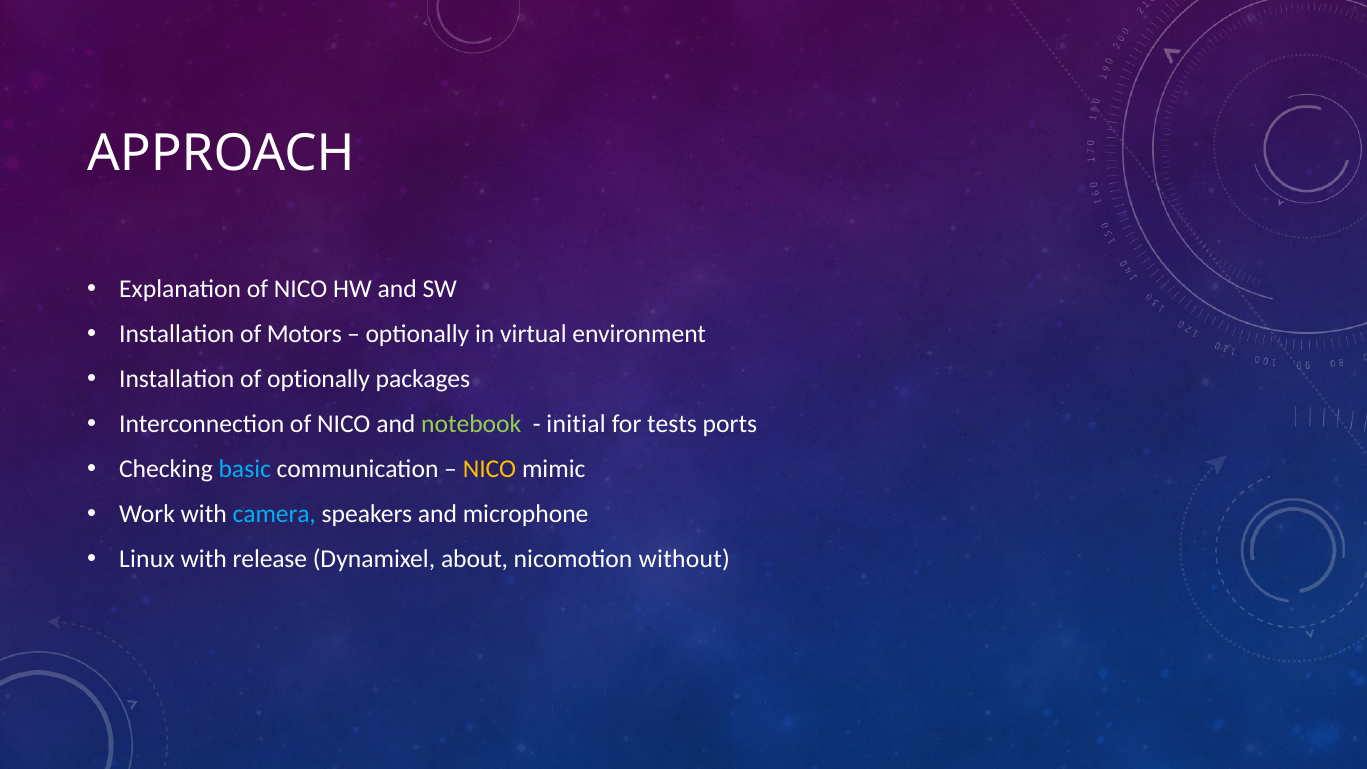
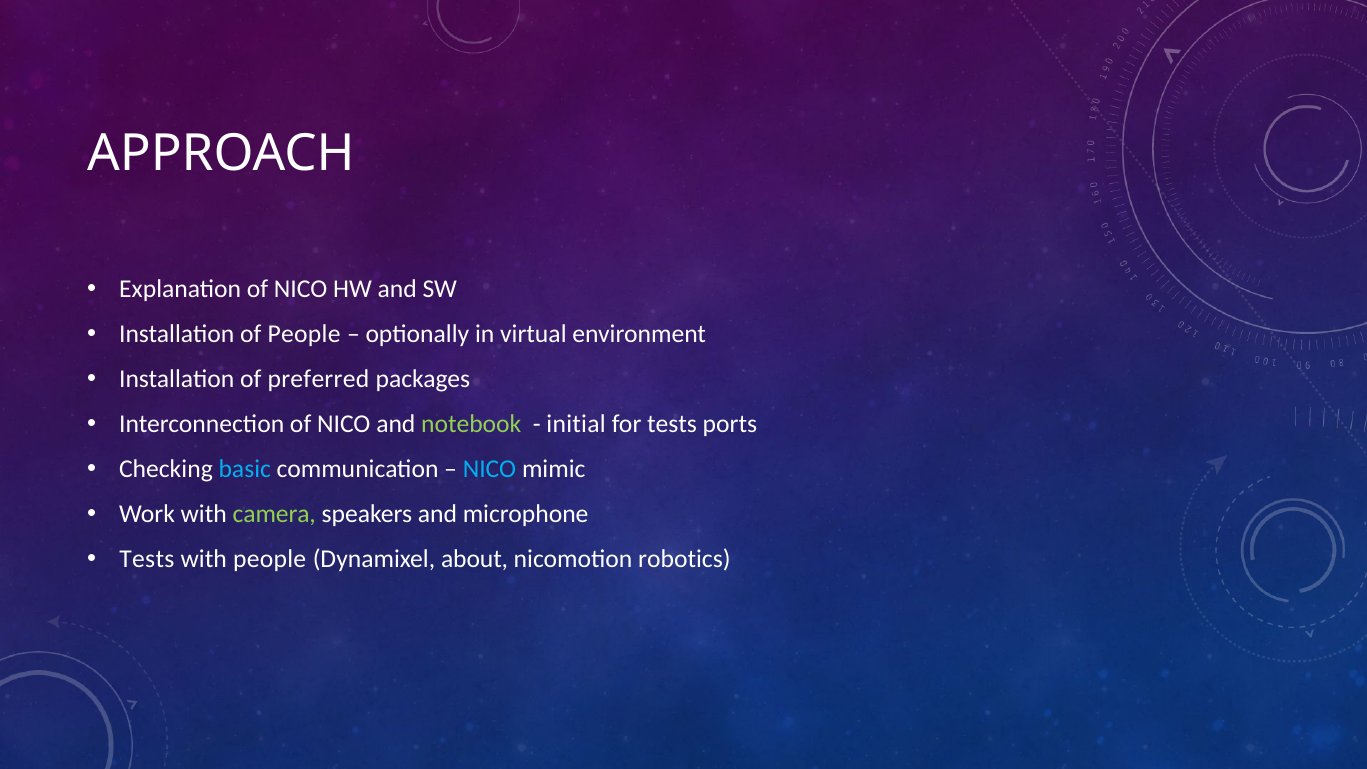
of Motors: Motors -> People (304, 334)
of optionally: optionally -> preferred (318, 379)
NICO colour: yellow -> light blue (489, 469)
camera colour: light blue -> light green (274, 514)
Linux: Linux -> Tests (147, 559)
with release: release -> people (270, 559)
without: without -> robotics (684, 559)
